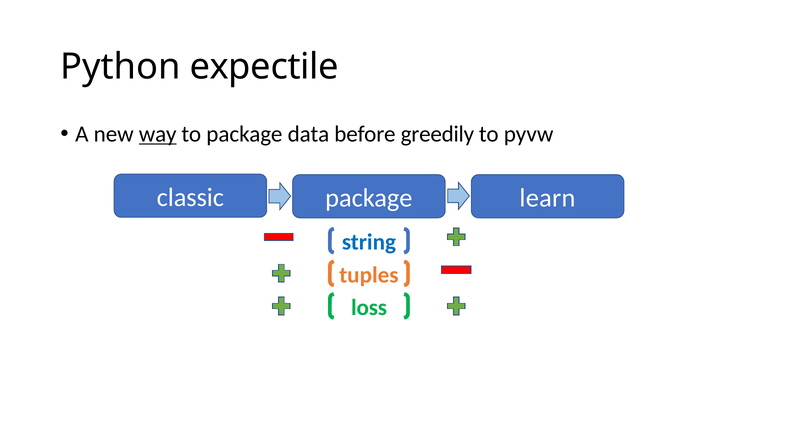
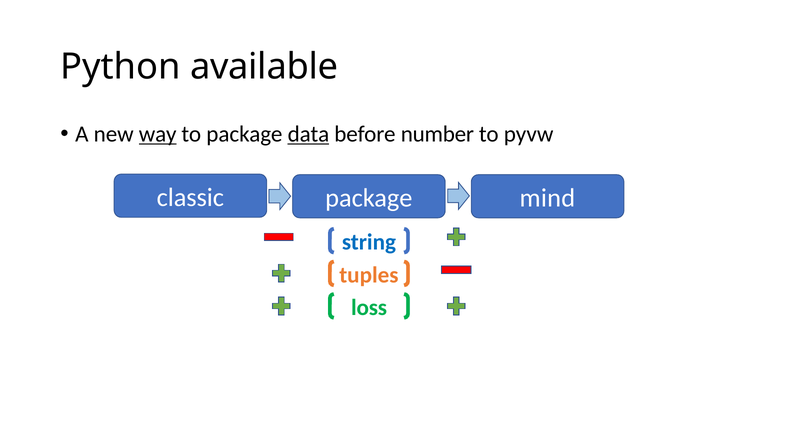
expectile: expectile -> available (264, 67)
data underline: none -> present (308, 134)
greedily: greedily -> number (437, 134)
learn: learn -> mind (547, 198)
